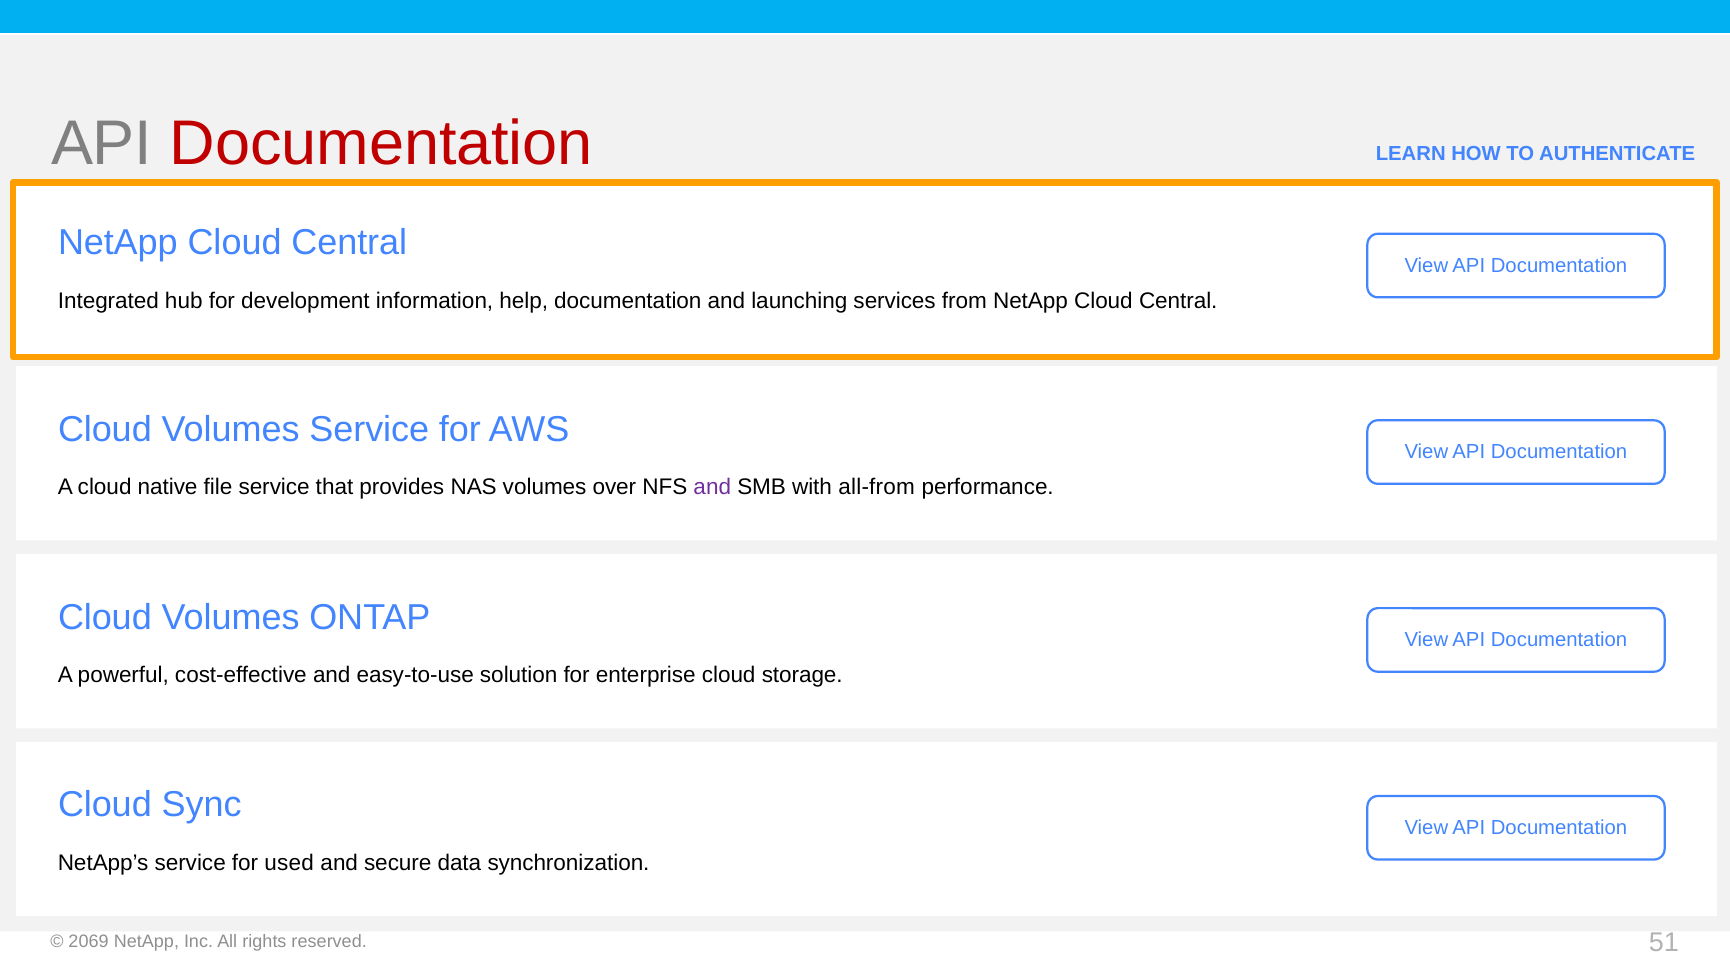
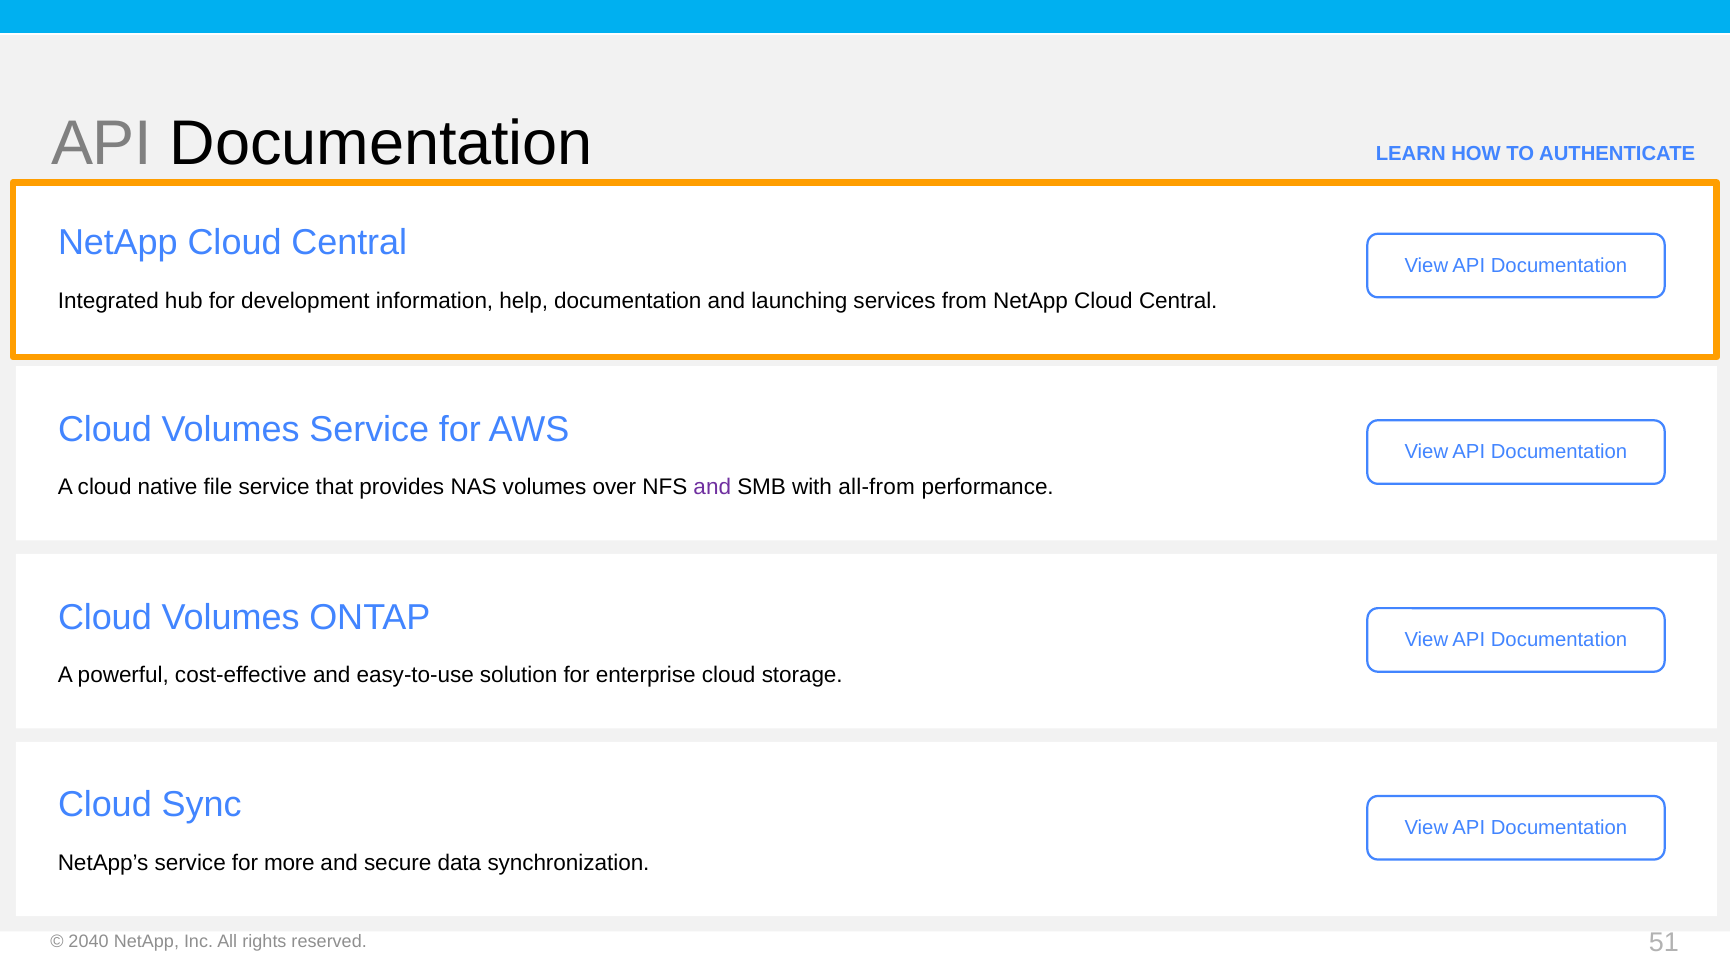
Documentation colour: red -> black (381, 144)
used: used -> more (289, 863)
2069: 2069 -> 2040 (89, 942)
